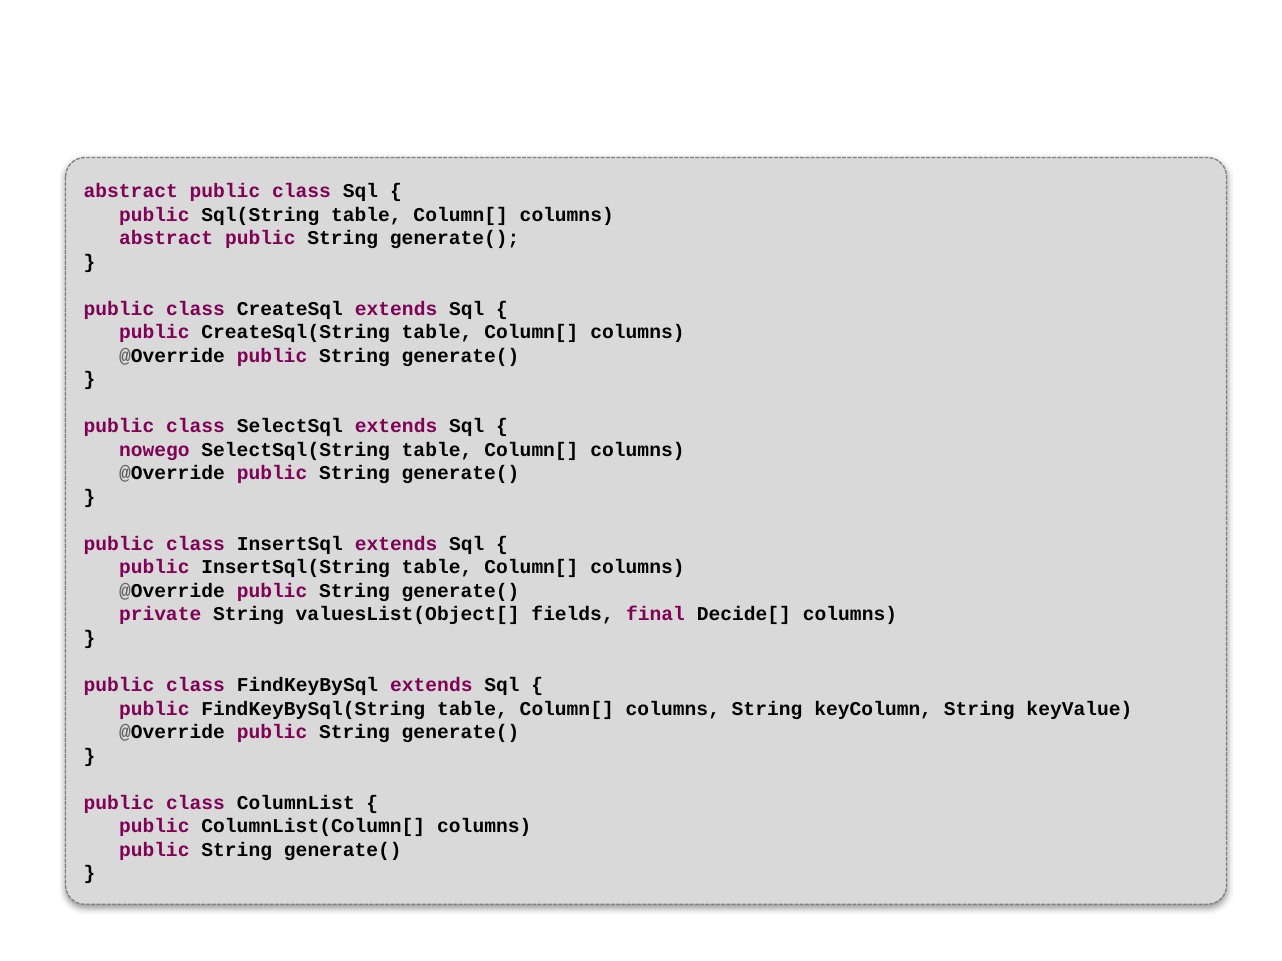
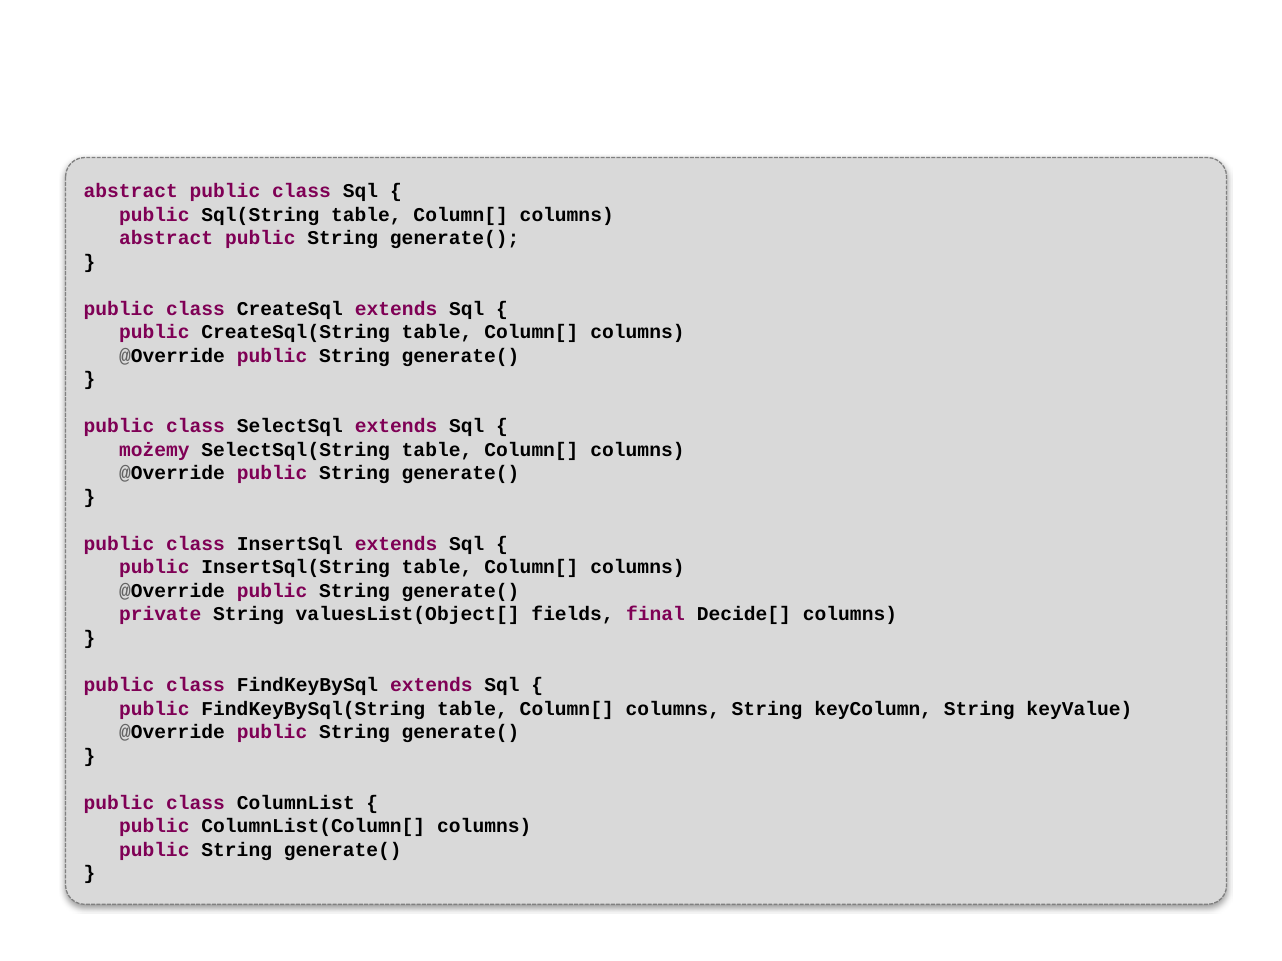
nowego: nowego -> możemy (154, 450)
